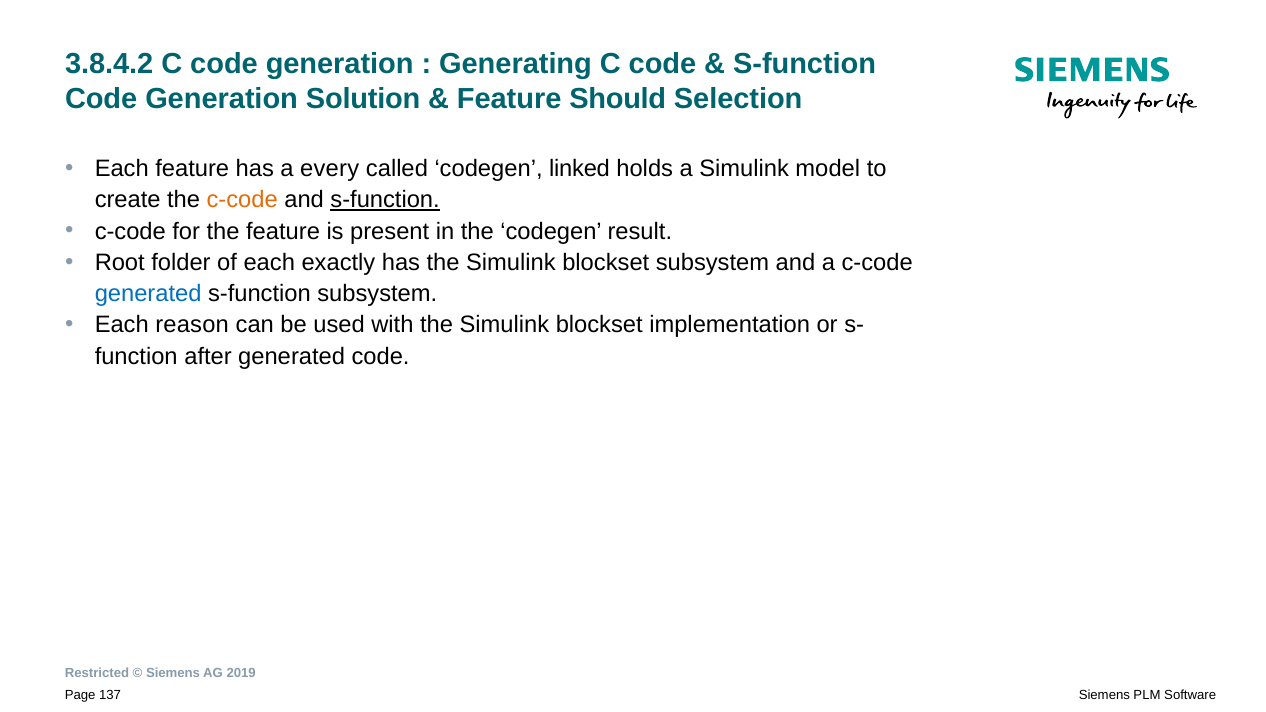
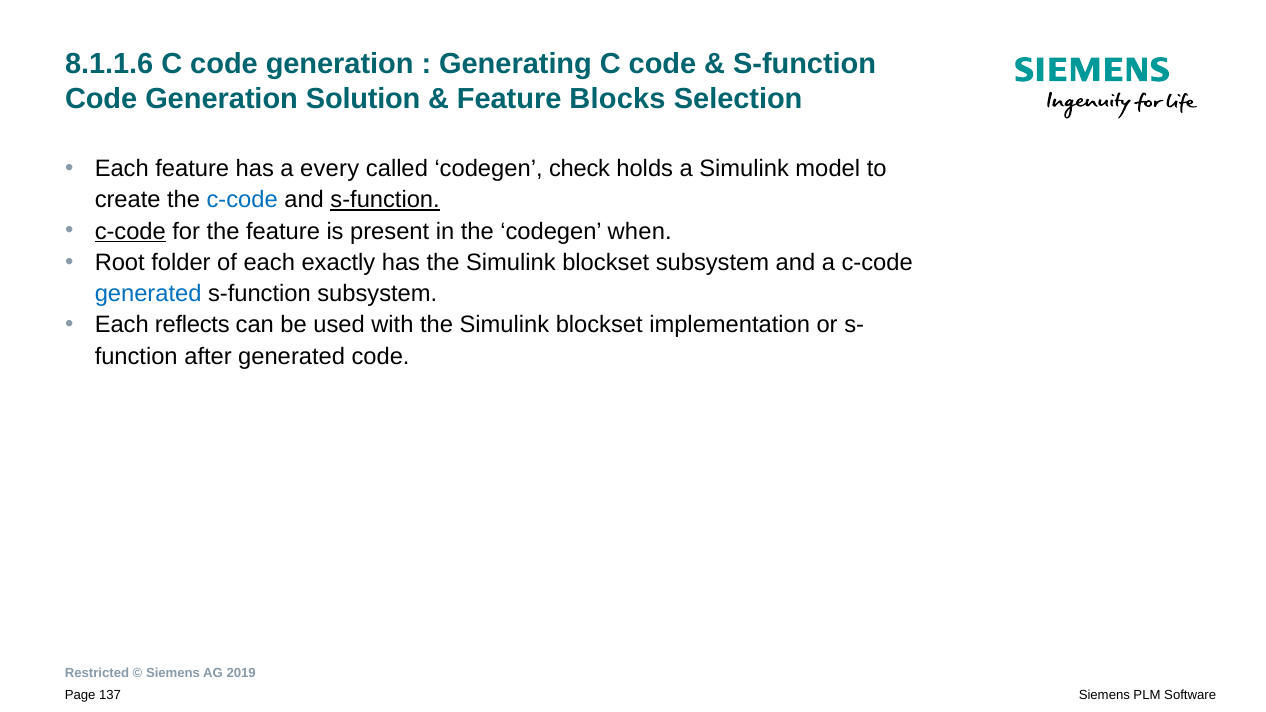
3.8.4.2: 3.8.4.2 -> 8.1.1.6 (109, 64)
Should: Should -> Blocks (618, 99)
linked: linked -> check (580, 168)
c-code colour: orange -> blue (242, 200)
c-code underline: none -> present (130, 231)
result: result -> when (640, 231)
reason: reason -> reflects (192, 325)
